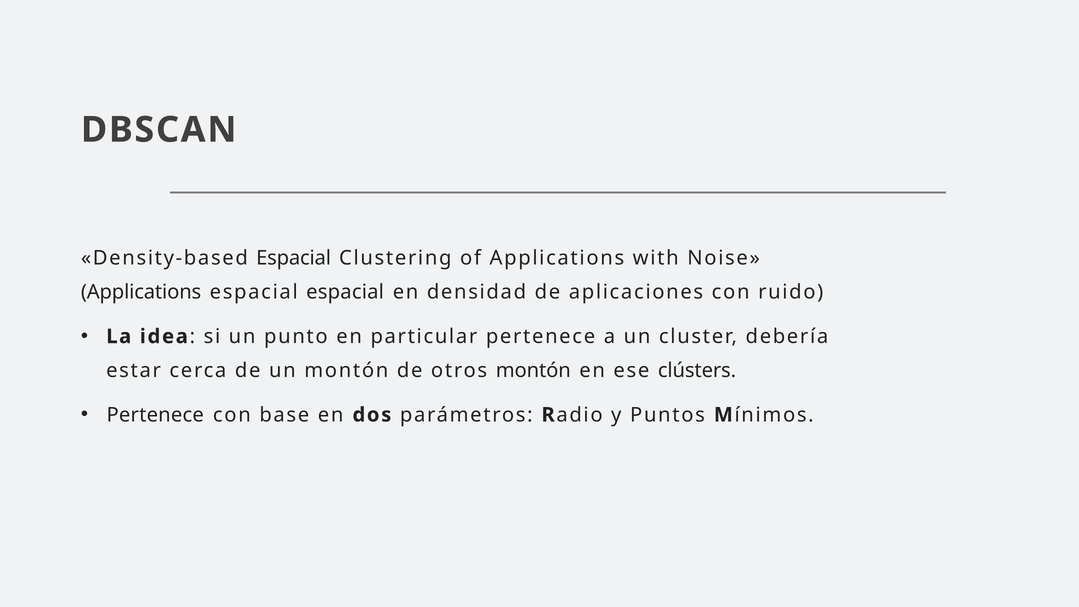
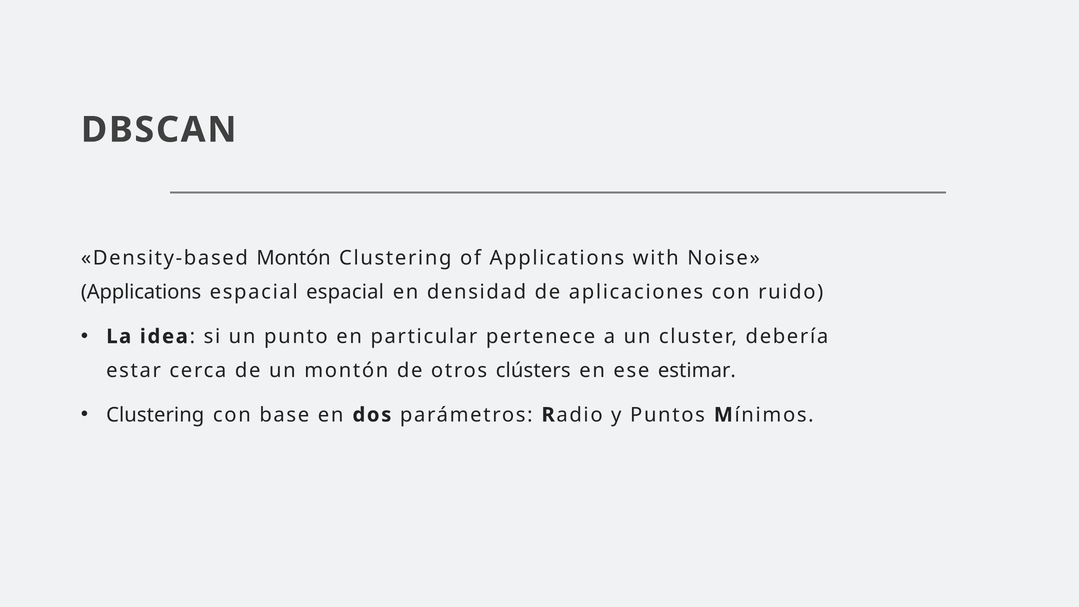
Density-based Espacial: Espacial -> Montón (294, 258)
otros montón: montón -> clústers (533, 370)
clústers: clústers -> estimar (697, 370)
Pertenece: Pertenece -> Clustering (155, 415)
